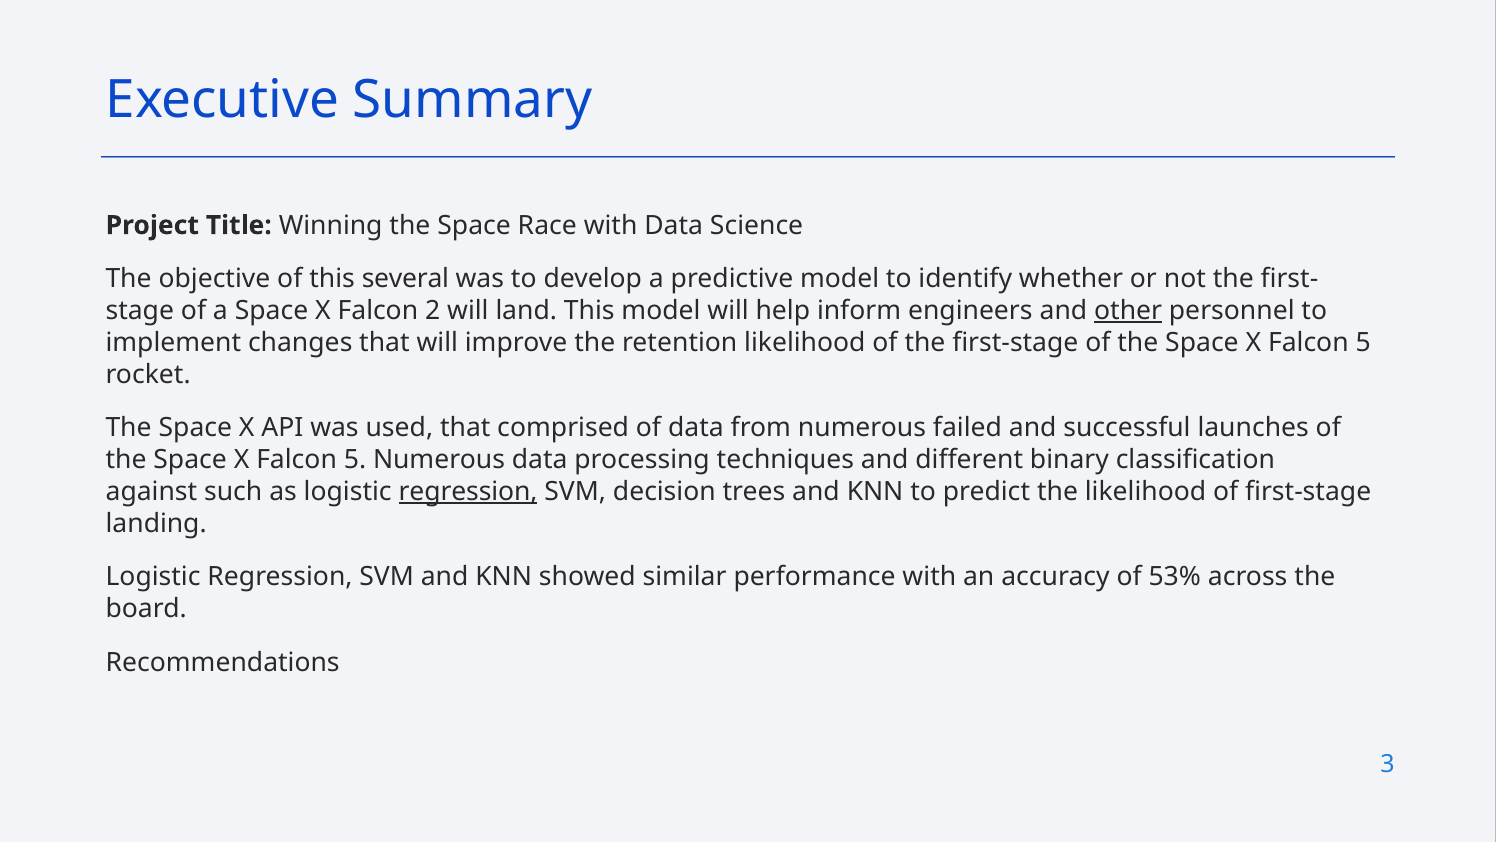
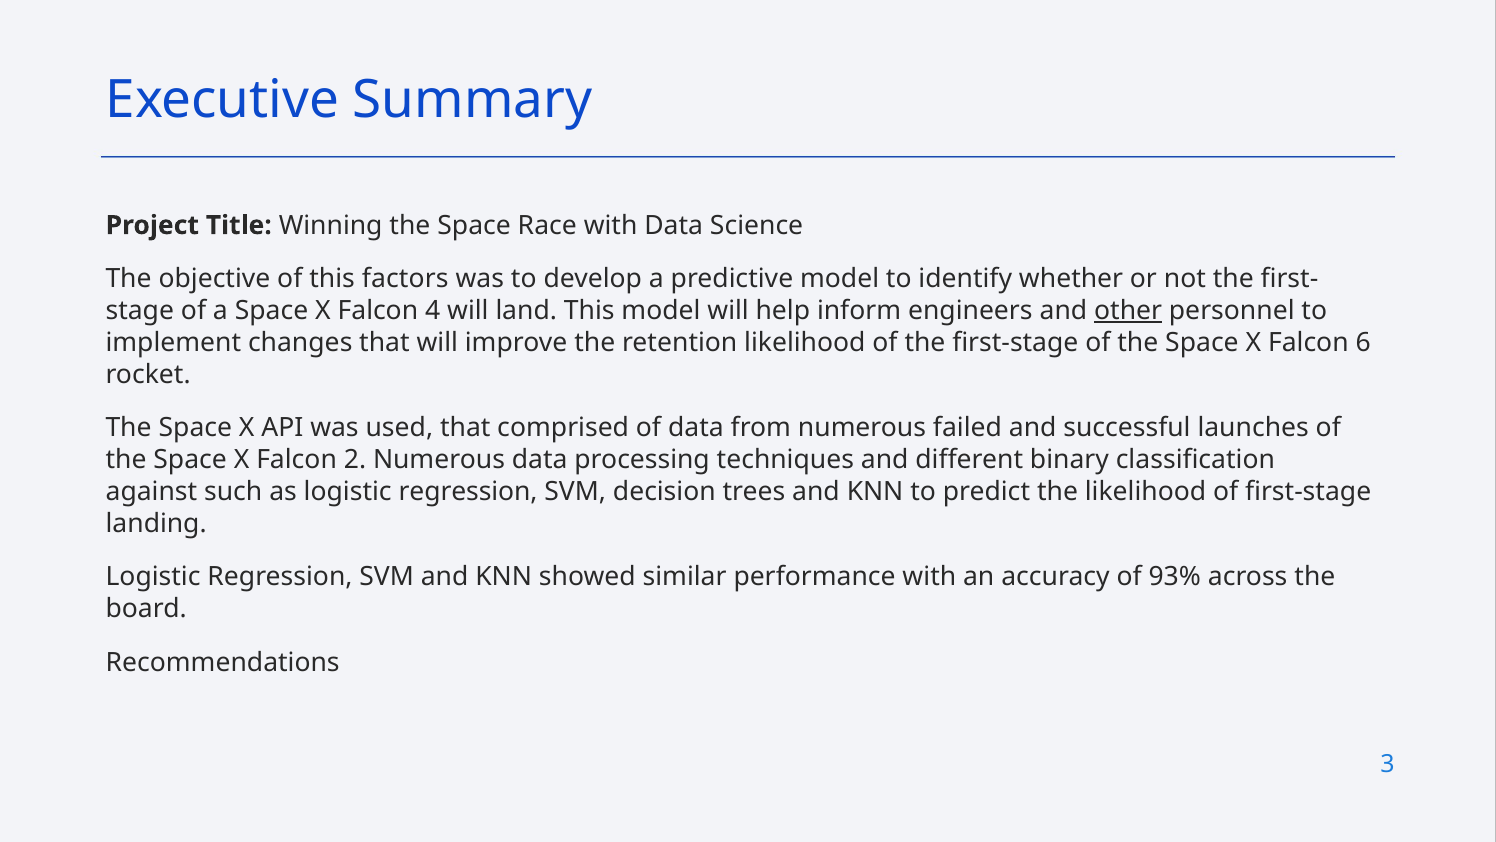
several: several -> factors (405, 279)
2: 2 -> 4 (433, 311)
5: 5 -> 6 (1363, 342)
5: 5 -> 2 (355, 460)
regression underline: present -> none (468, 491)
53%: 53% -> 93% (1175, 577)
